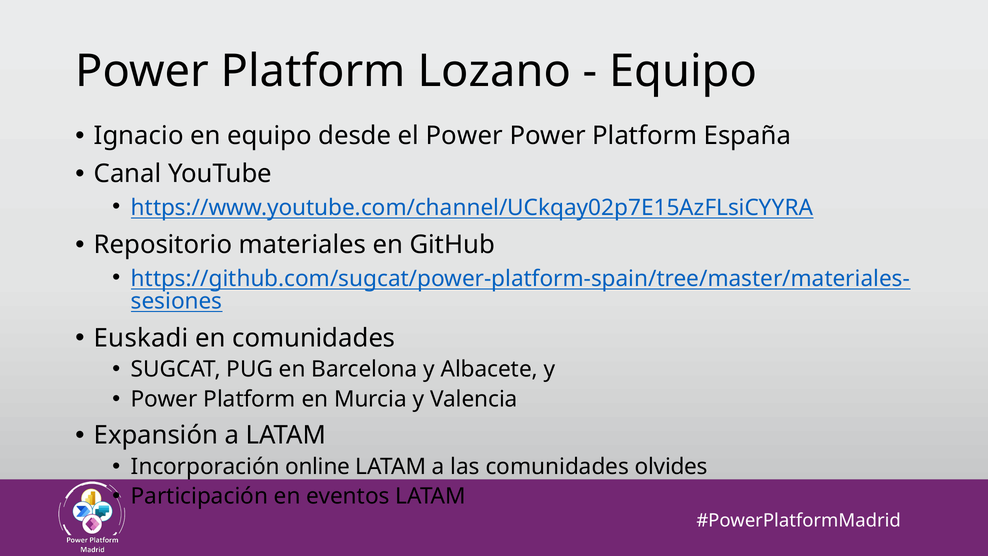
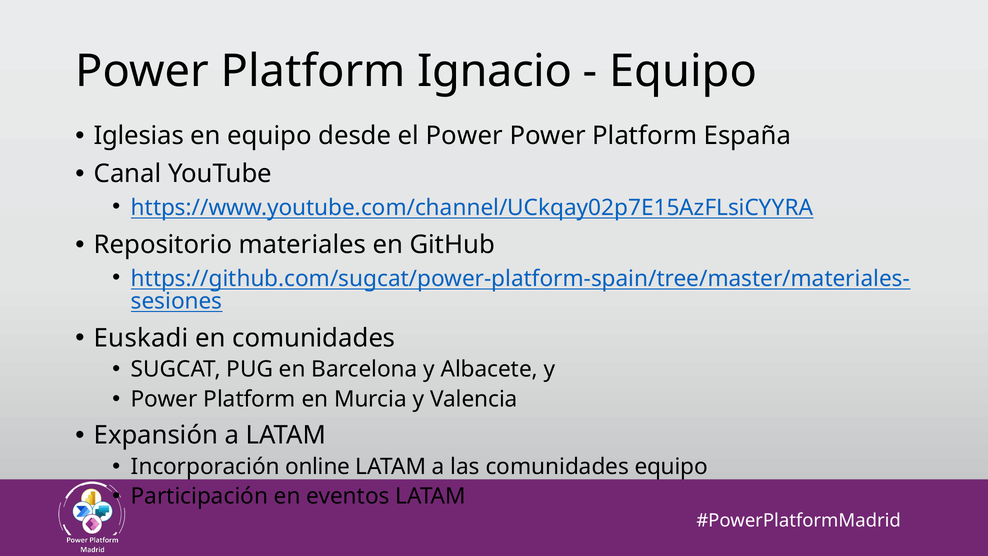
Lozano: Lozano -> Ignacio (495, 71)
Ignacio: Ignacio -> Iglesias (139, 136)
comunidades olvides: olvides -> equipo (671, 467)
